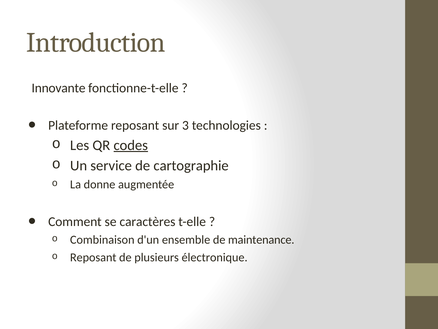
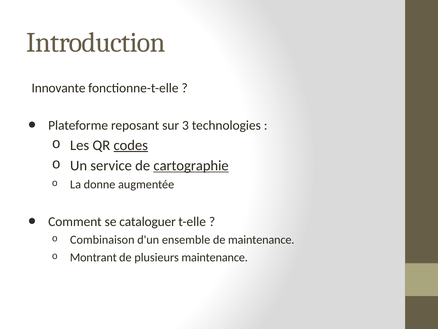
cartographie underline: none -> present (191, 165)
caractères: caractères -> cataloguer (148, 221)
Reposant: Reposant -> Montrant (93, 257)
plusieurs électronique: électronique -> maintenance (215, 257)
